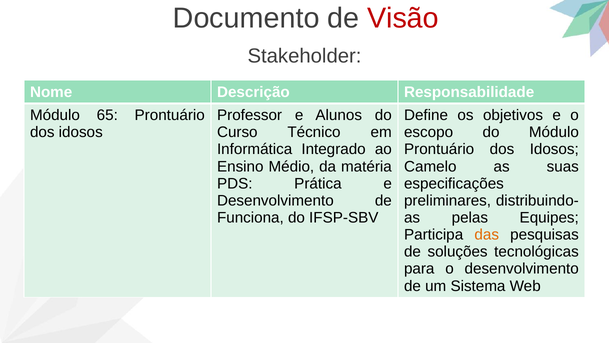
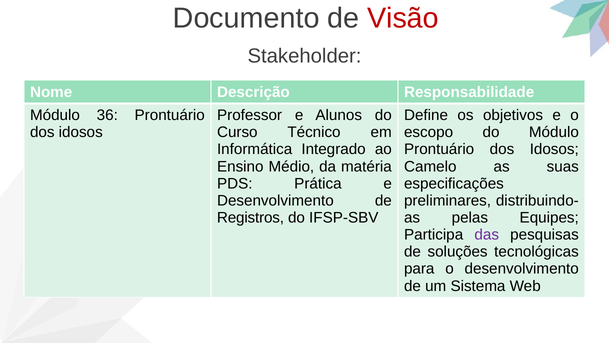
65: 65 -> 36 (107, 115)
Funciona: Funciona -> Registros (250, 217)
das colour: orange -> purple (487, 234)
